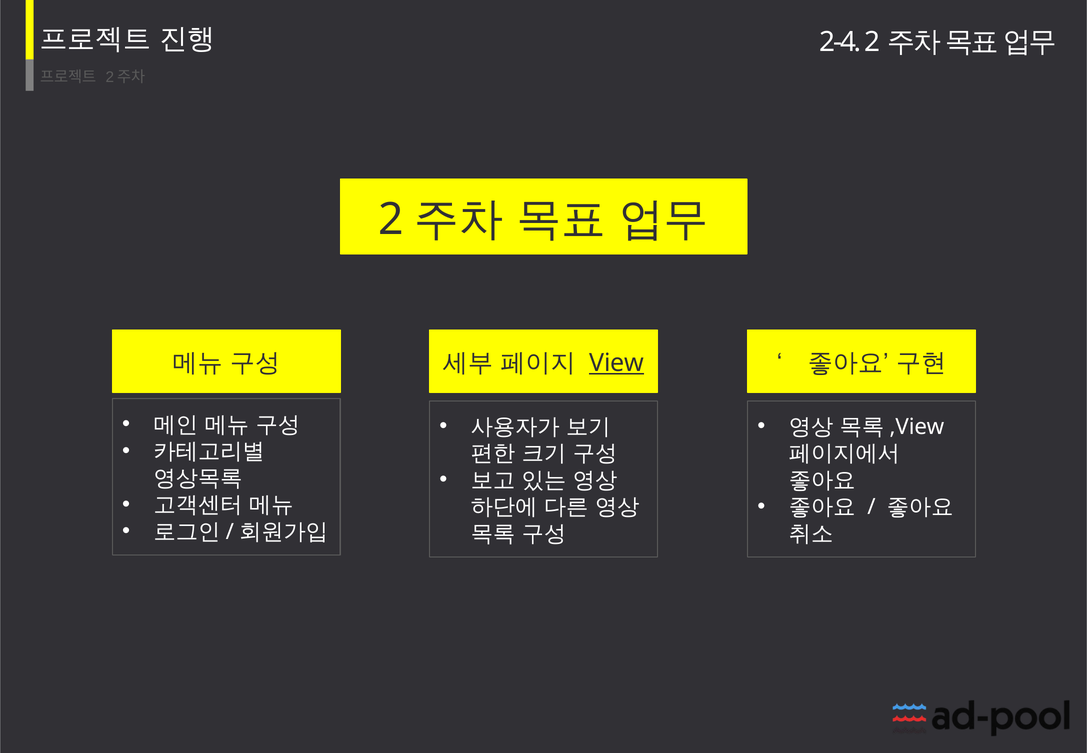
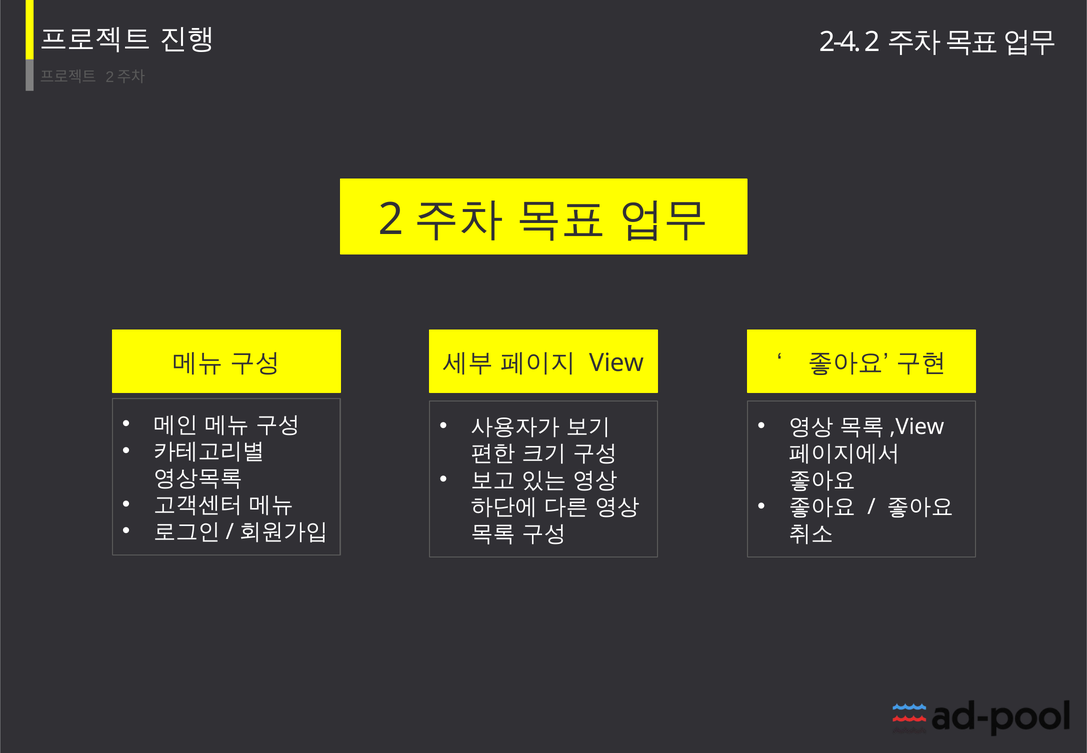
View underline: present -> none (617, 363)
